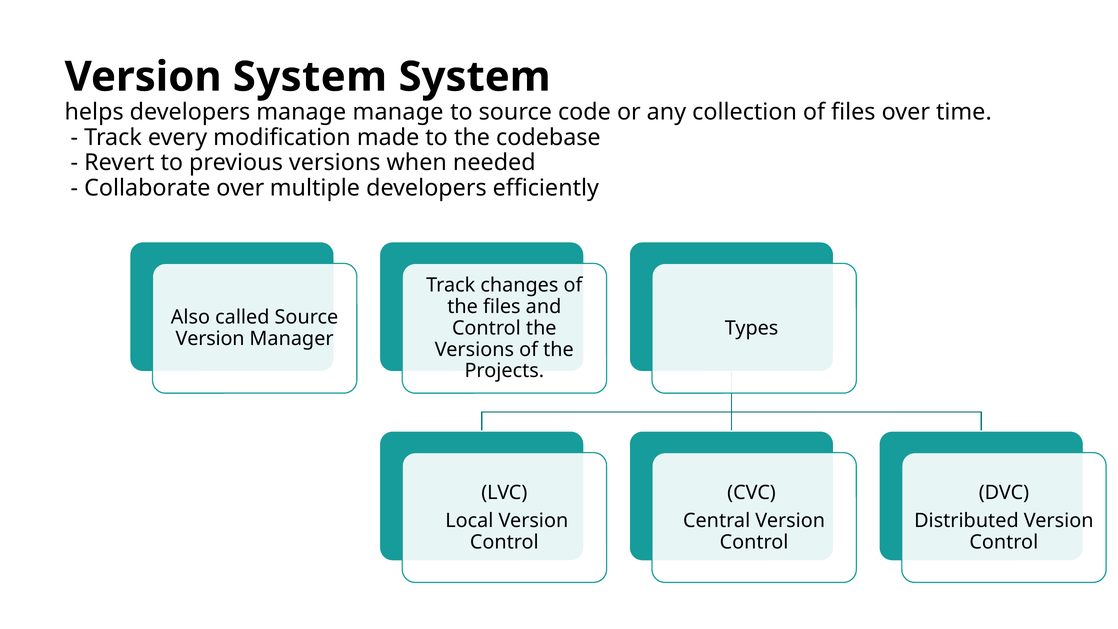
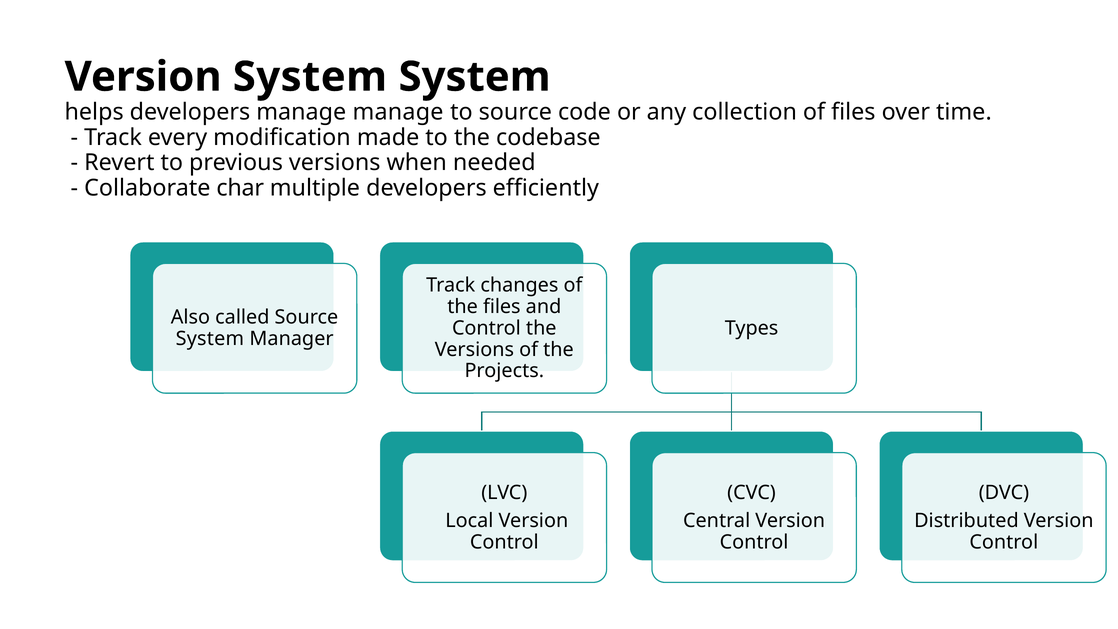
Collaborate over: over -> char (240, 188)
Version: Version -> System (210, 339)
